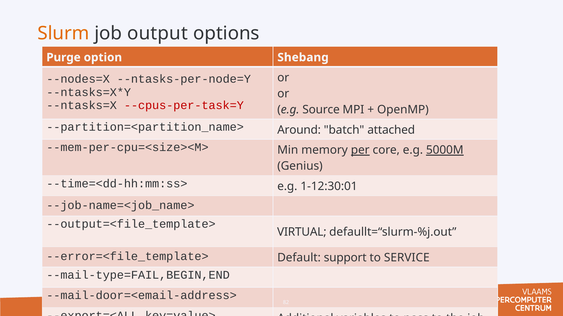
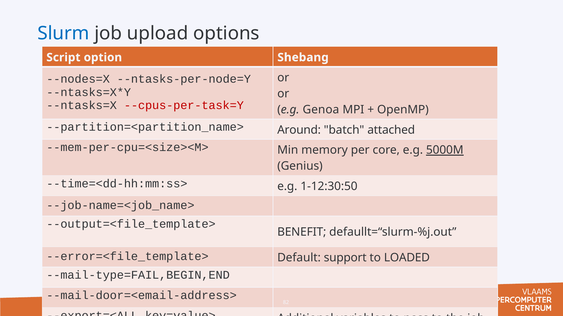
Slurm colour: orange -> blue (63, 34)
output: output -> upload (158, 34)
Purge: Purge -> Script (63, 58)
Source: Source -> Genoa (321, 110)
per underline: present -> none (360, 150)
1-12:30:01: 1-12:30:01 -> 1-12:30:50 (329, 187)
VIRTUAL: VIRTUAL -> BENEFIT (302, 233)
SERVICE: SERVICE -> LOADED (407, 258)
